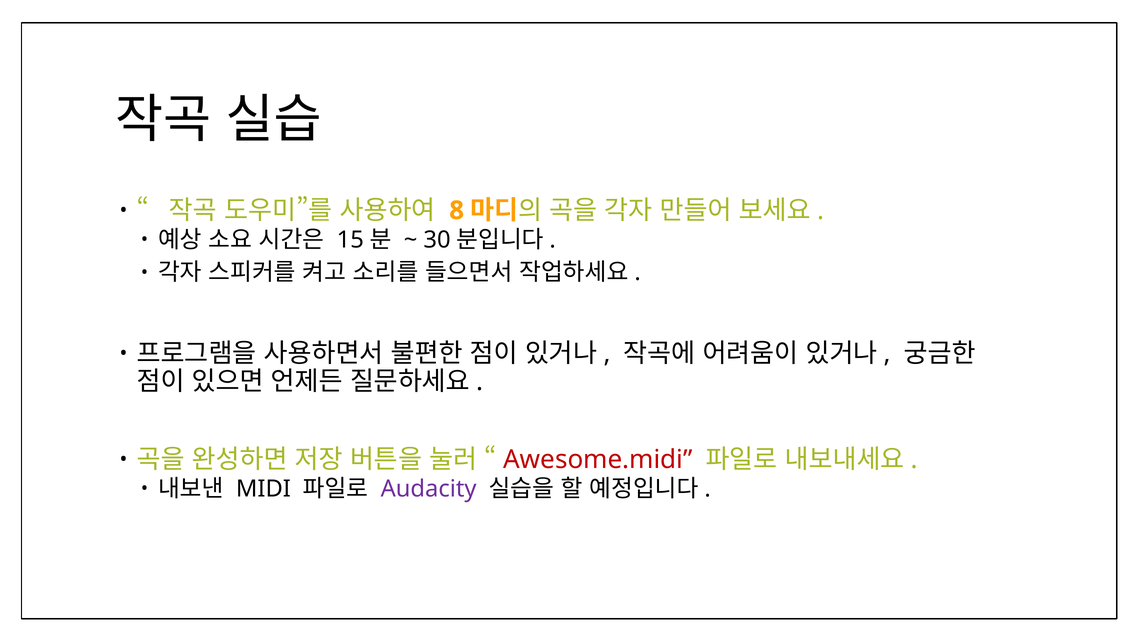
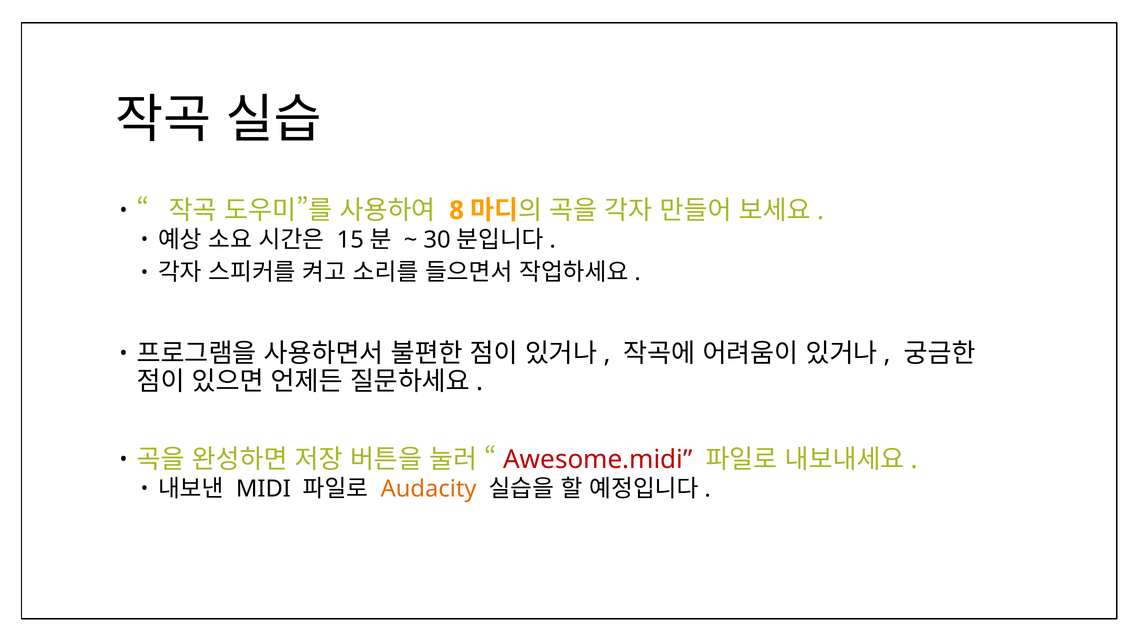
Audacity colour: purple -> orange (429, 489)
